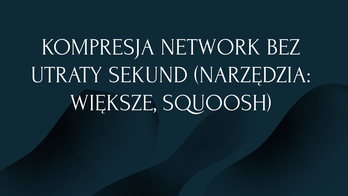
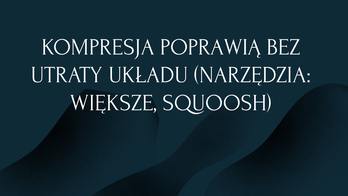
NETWORK: NETWORK -> POPRAWIĄ (211, 47)
SEKUND: SEKUND -> UKŁADU (148, 75)
